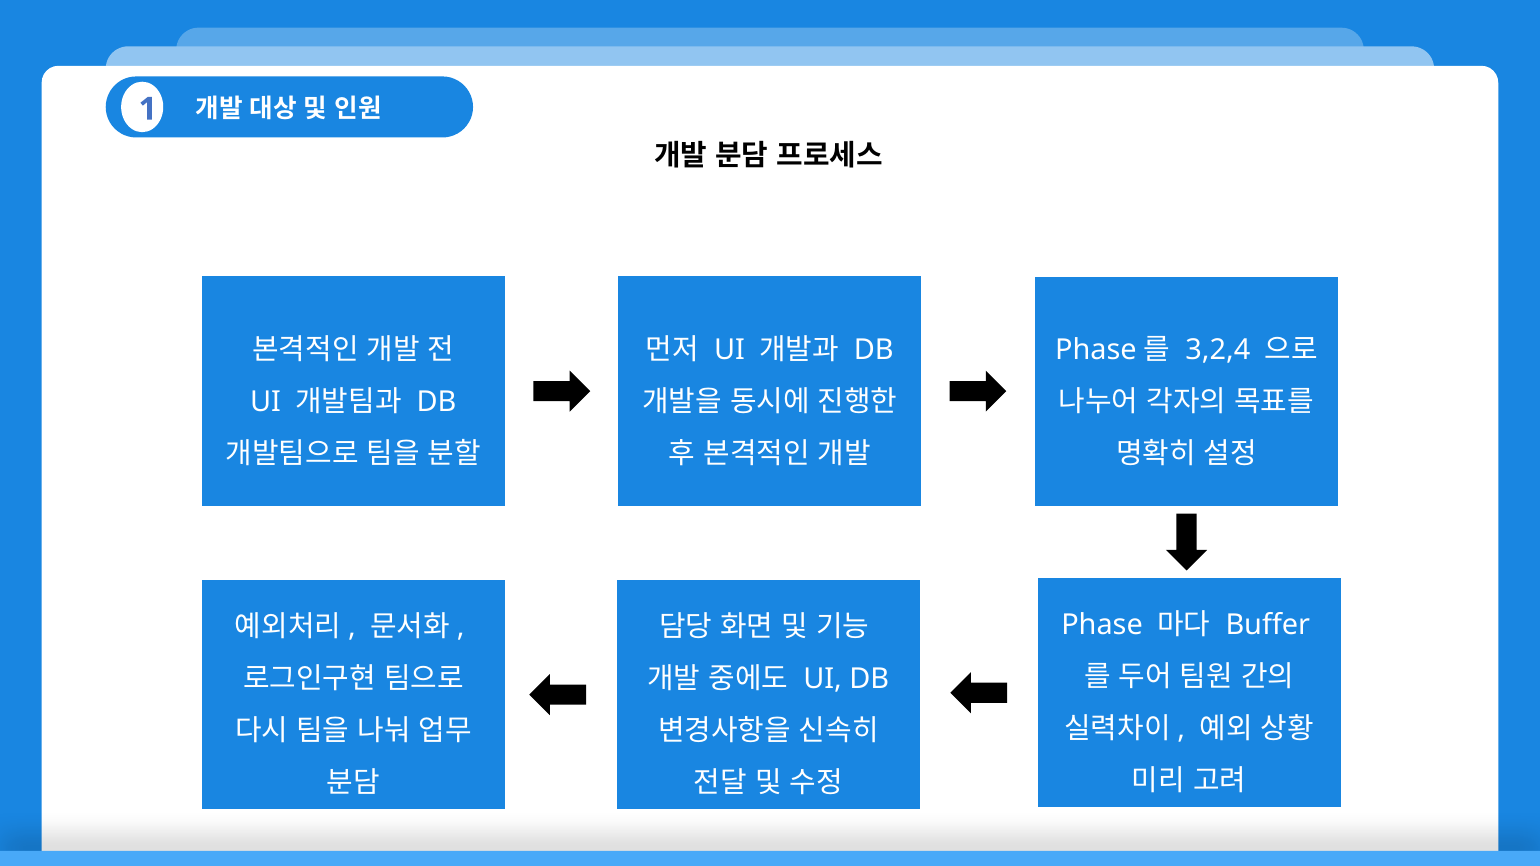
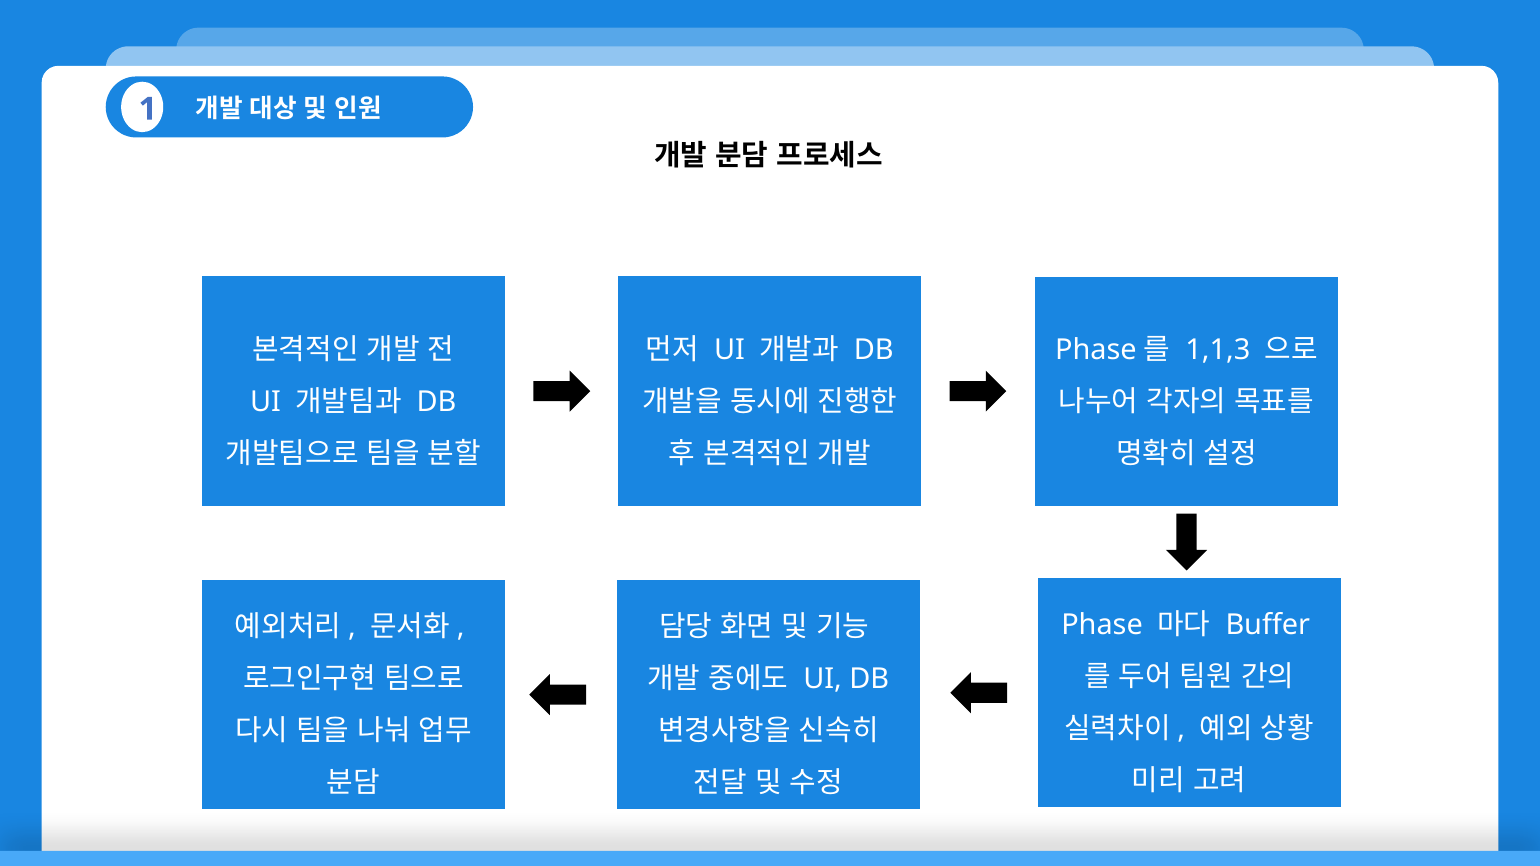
3,2,4: 3,2,4 -> 1,1,3 (1218, 350)
